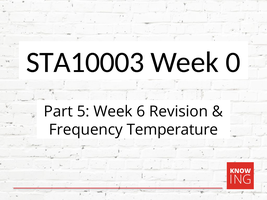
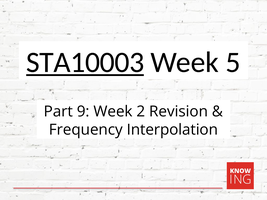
STA10003 underline: none -> present (85, 62)
0: 0 -> 5 (233, 62)
5: 5 -> 9 (83, 112)
6: 6 -> 2 (141, 112)
Temperature: Temperature -> Interpolation (172, 130)
